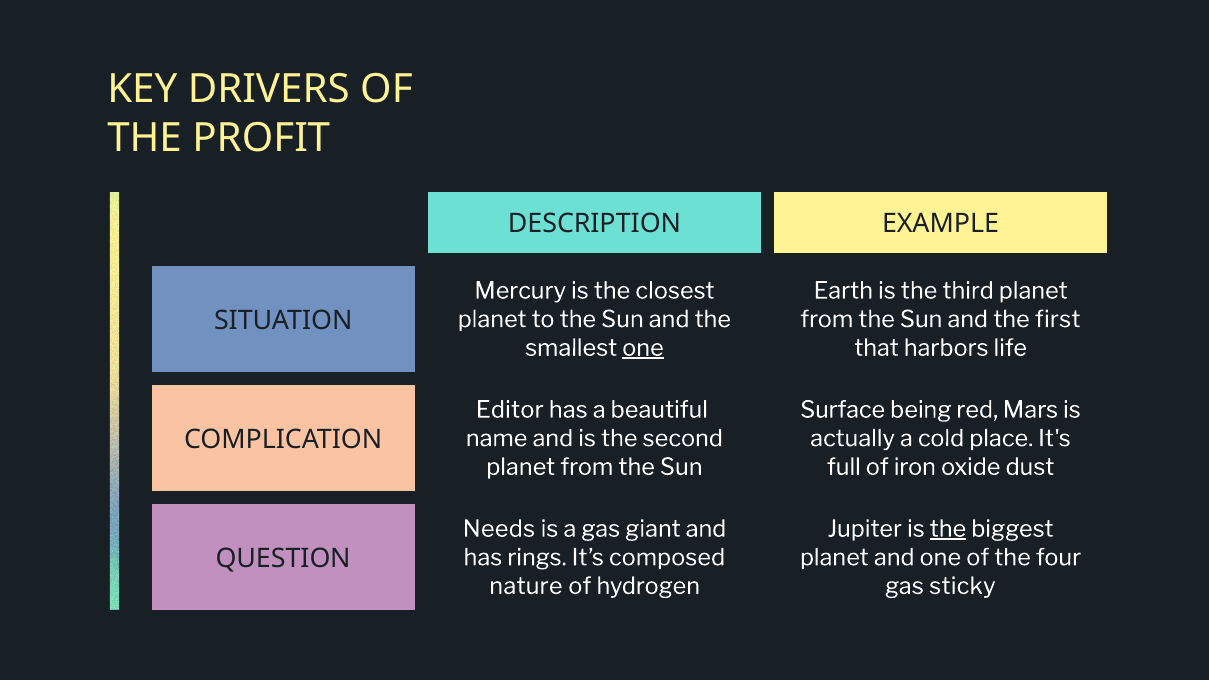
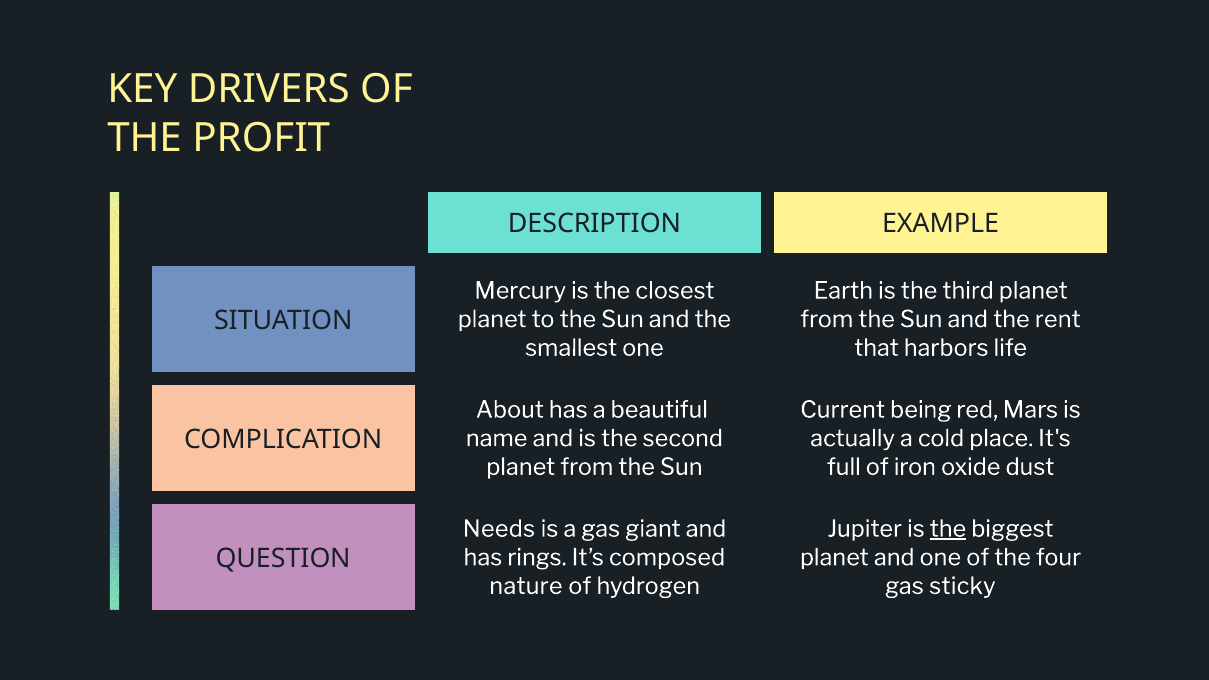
first: first -> rent (1058, 319)
one underline: present -> none (643, 348)
Editor: Editor -> About (510, 410)
Surface: Surface -> Current (843, 410)
